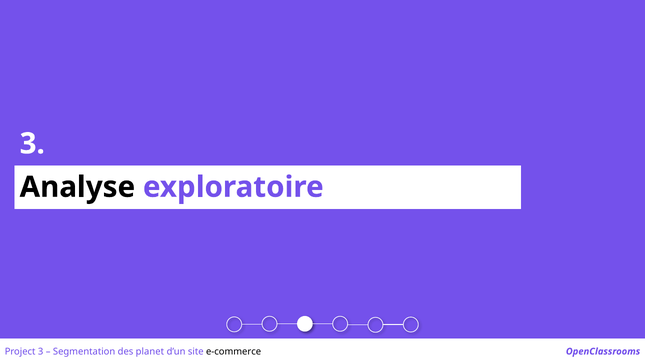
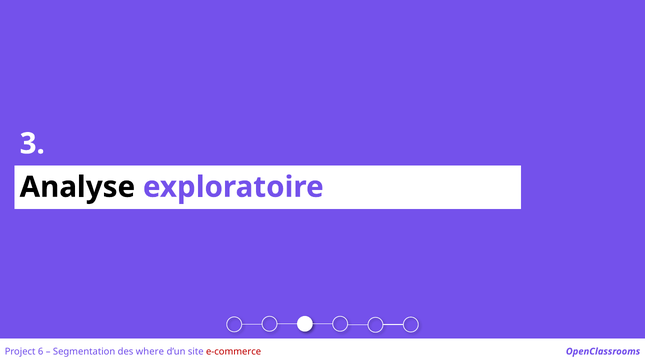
Project 3: 3 -> 6 (41, 351)
planet: planet -> where (150, 351)
e-commerce colour: black -> red (234, 351)
